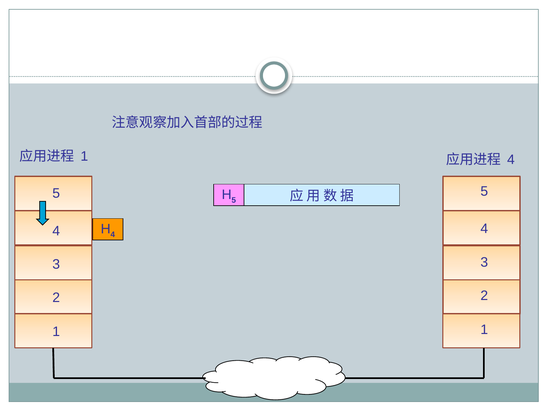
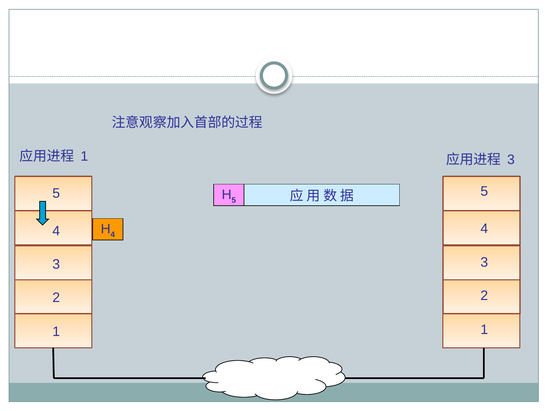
4: 4 -> 3 (511, 160)
